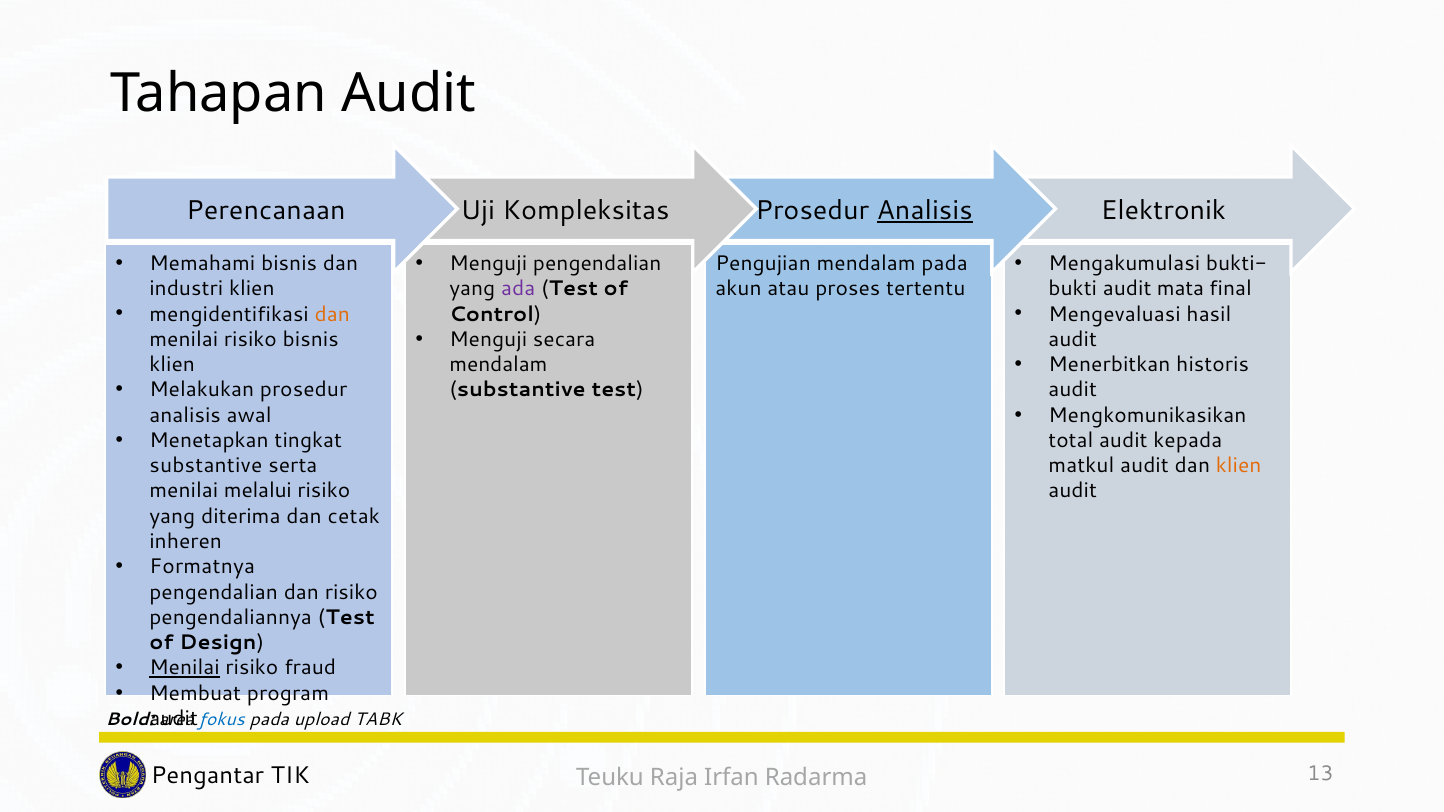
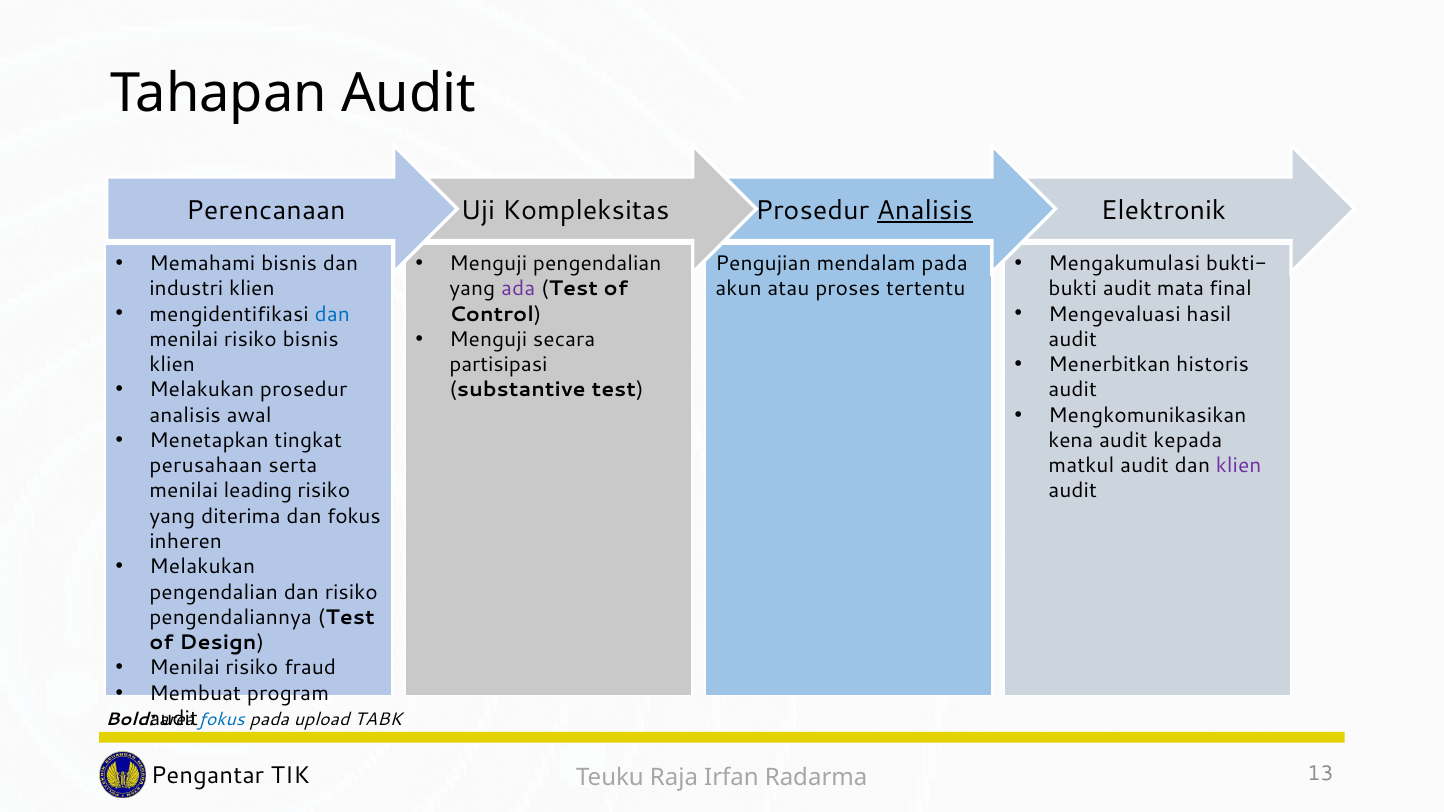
dan colour: orange -> blue (332, 314)
mendalam: mendalam -> partisipasi (498, 365)
total: total -> kena (1071, 441)
substantive: substantive -> perusahaan (206, 466)
klien colour: orange -> purple (1239, 466)
melalui: melalui -> leading (258, 491)
dan cetak: cetak -> fokus (354, 516)
Formatnya: Formatnya -> Melakukan (202, 567)
Menilai underline: present -> none (185, 668)
